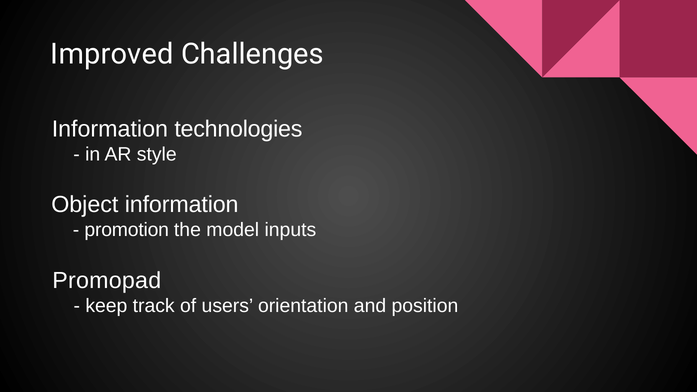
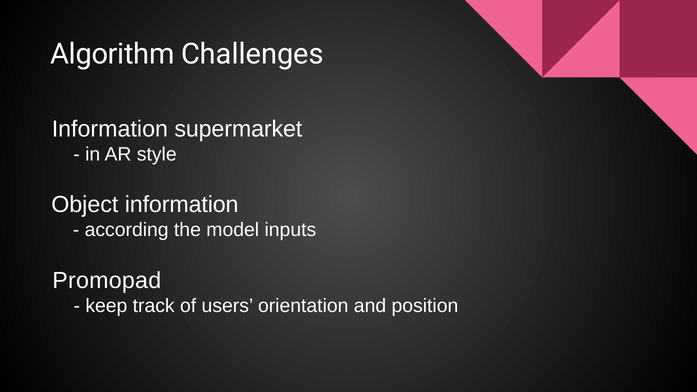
Improved: Improved -> Algorithm (112, 54)
technologies: technologies -> supermarket (238, 129)
promotion: promotion -> according (127, 230)
